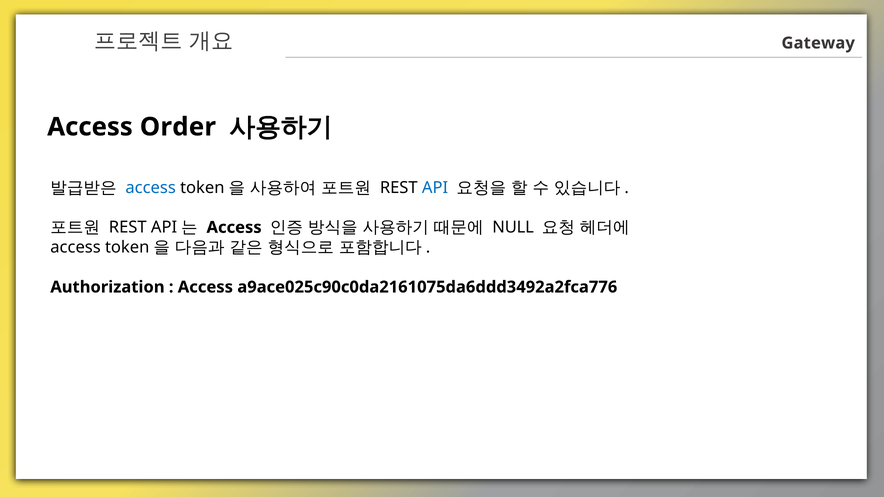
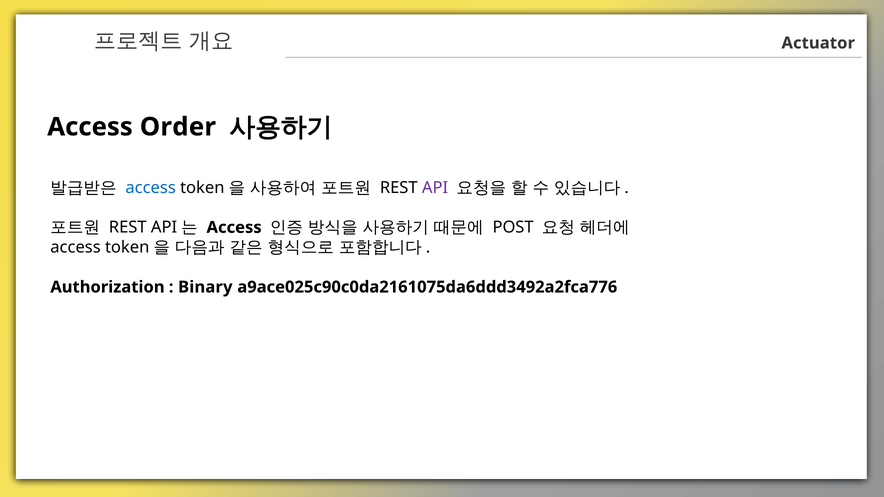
Gateway: Gateway -> Actuator (818, 43)
API colour: blue -> purple (435, 188)
NULL: NULL -> POST (513, 228)
Access: Access -> Binary (205, 287)
